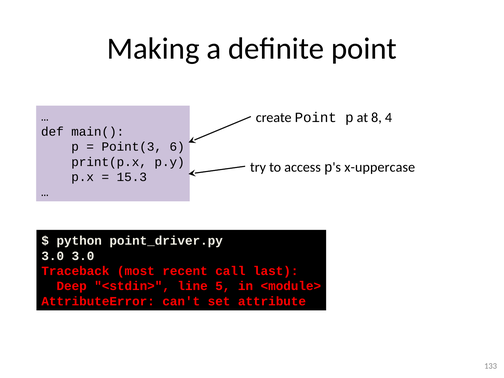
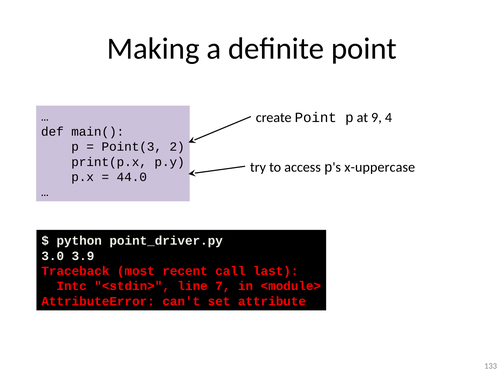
8: 8 -> 9 (376, 118)
6: 6 -> 2 (177, 147)
15.3: 15.3 -> 44.0 (132, 177)
3.0 3.0: 3.0 -> 3.9 (83, 256)
Deep: Deep -> Intc (72, 286)
5: 5 -> 7 (223, 286)
